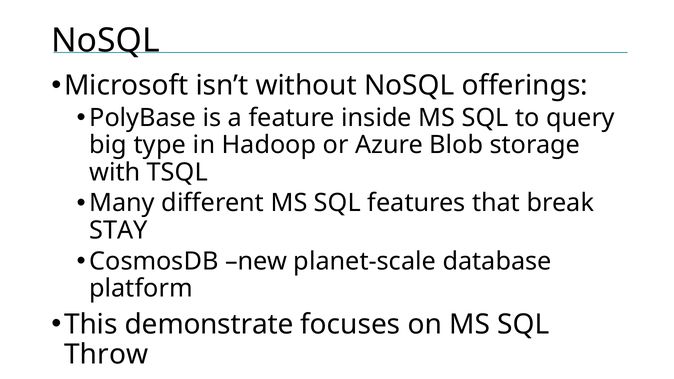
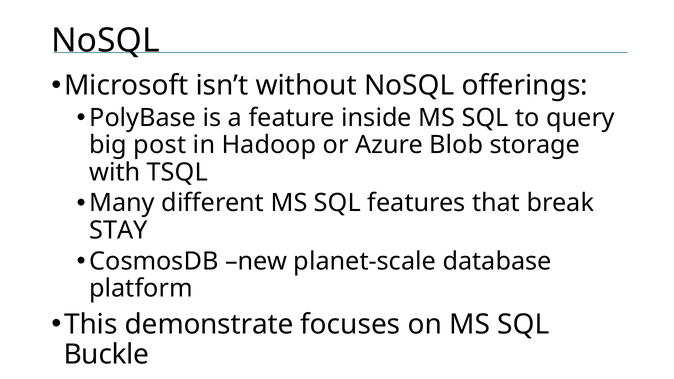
type: type -> post (160, 145)
Throw: Throw -> Buckle (106, 355)
